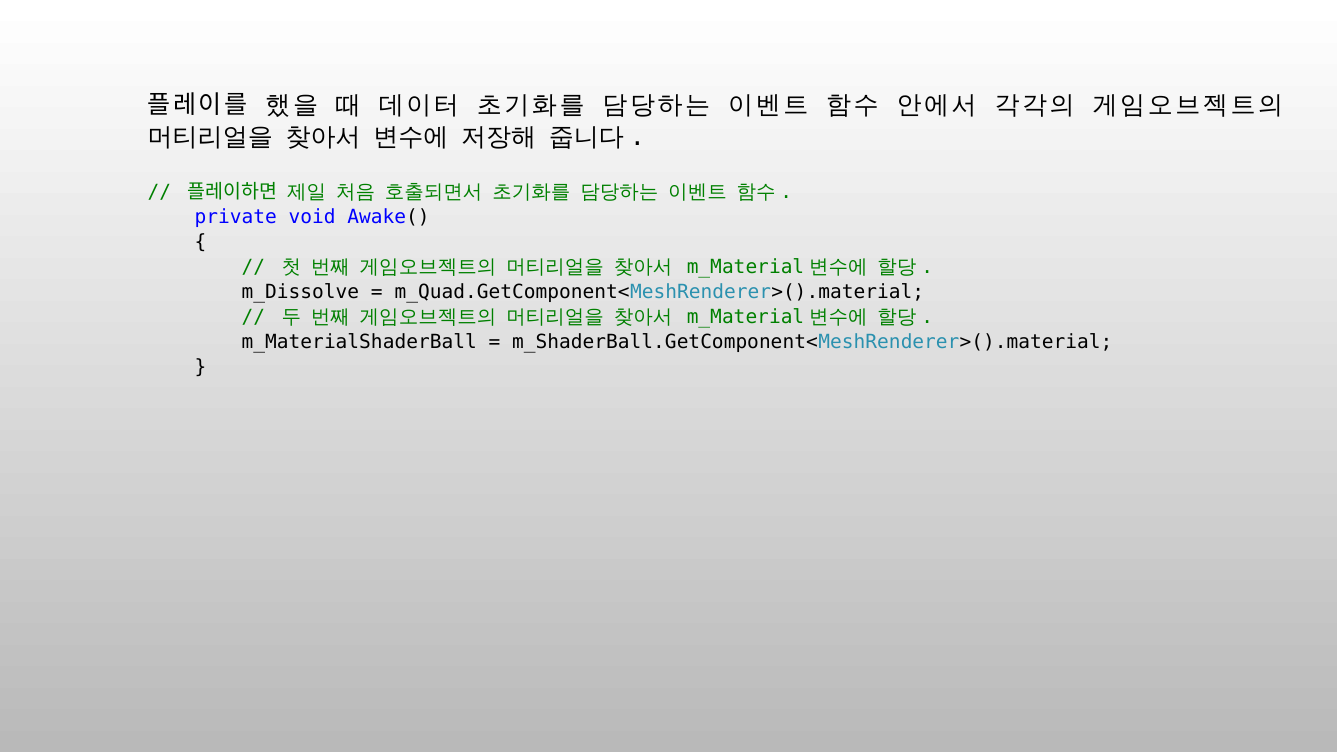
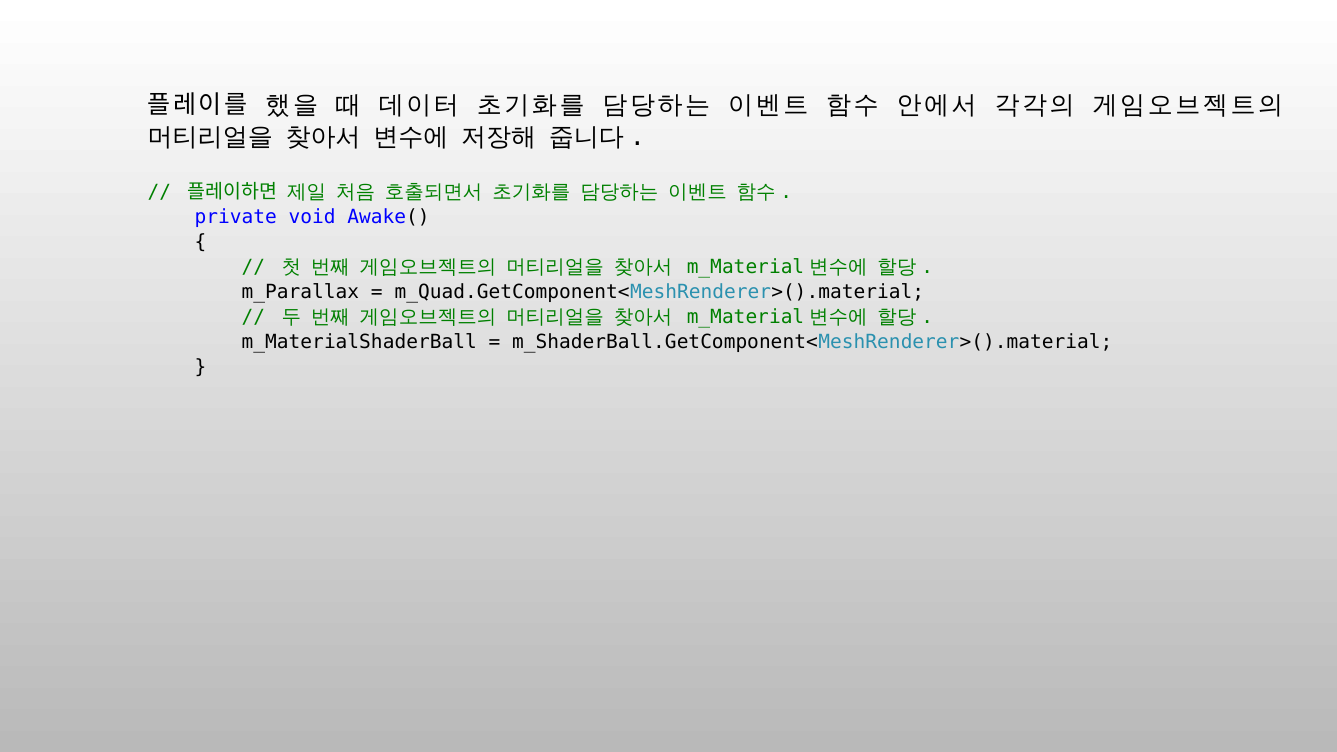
m_Dissolve: m_Dissolve -> m_Parallax (300, 292)
